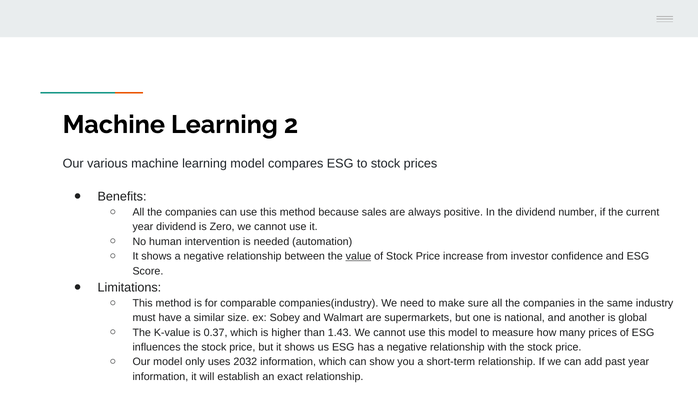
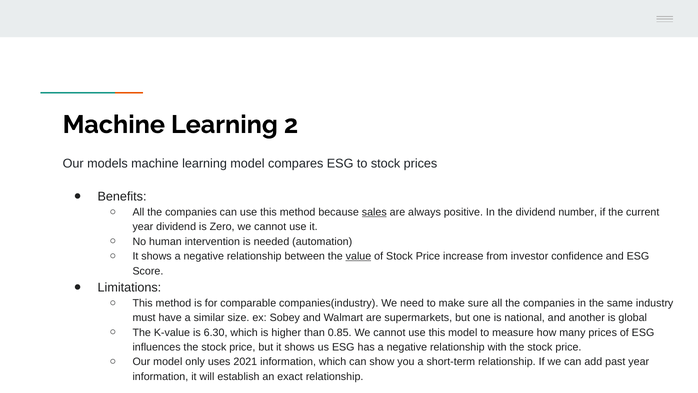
various: various -> models (107, 163)
sales underline: none -> present (374, 212)
0.37: 0.37 -> 6.30 (216, 332)
1.43: 1.43 -> 0.85 (340, 332)
2032: 2032 -> 2021 (245, 362)
